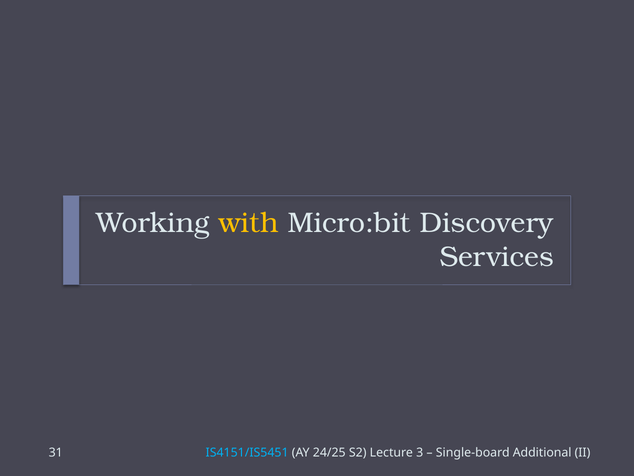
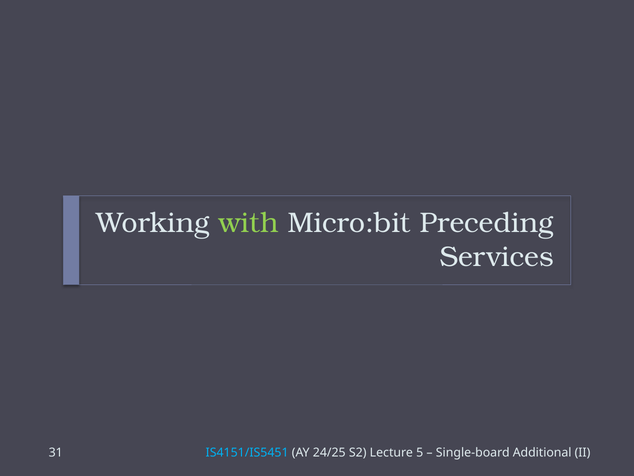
with colour: yellow -> light green (249, 223)
Discovery: Discovery -> Preceding (487, 223)
3: 3 -> 5 (420, 452)
